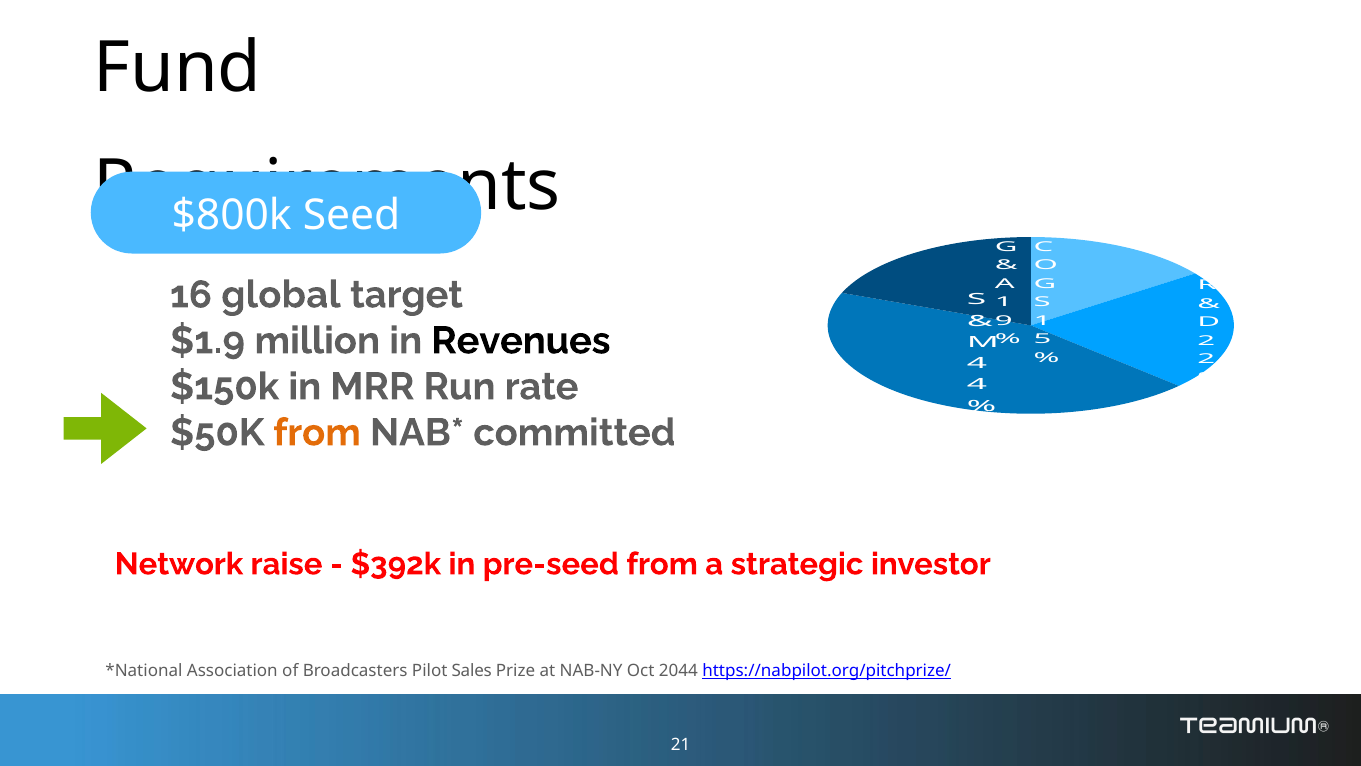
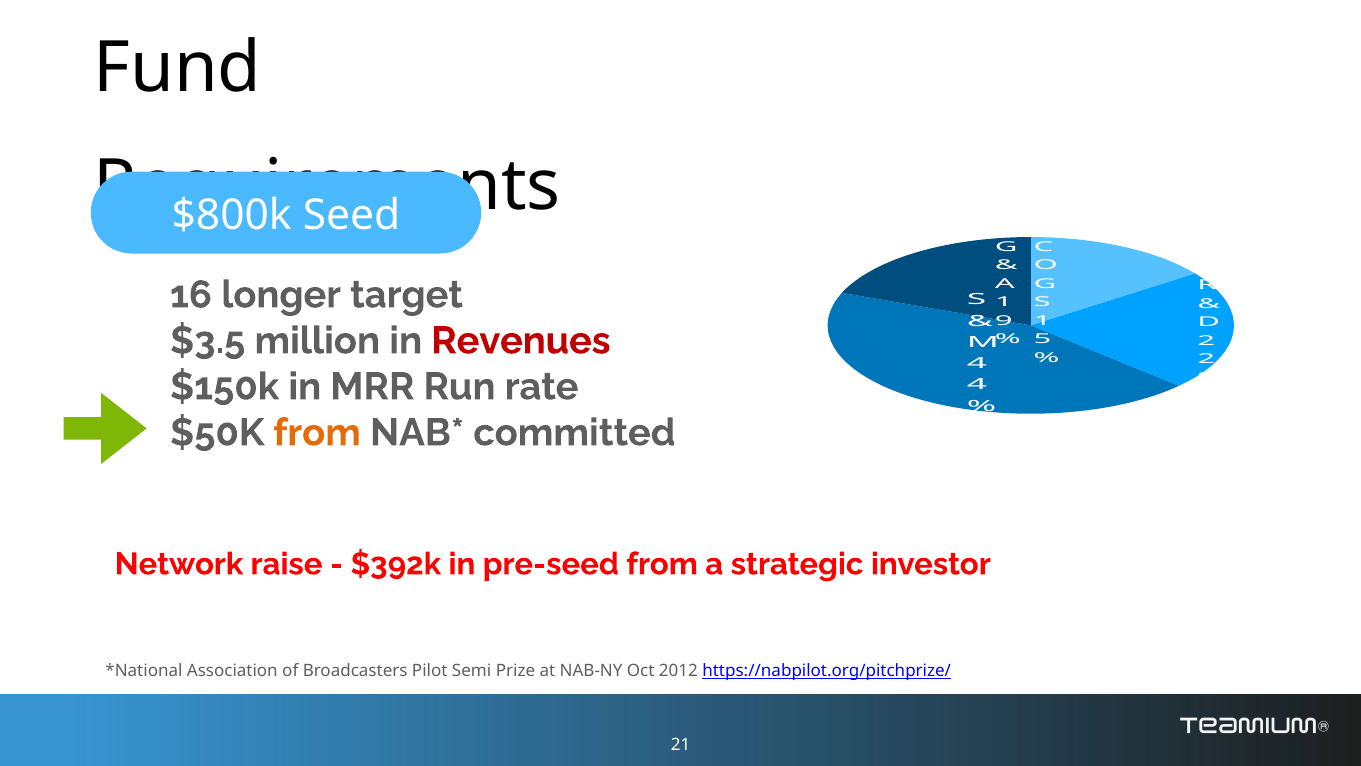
global: global -> longer (281, 295)
$1.9: $1.9 -> $3.5 (208, 341)
Revenues colour: black -> red (521, 341)
Sales: Sales -> Semi (472, 671)
2044: 2044 -> 2012 (678, 671)
